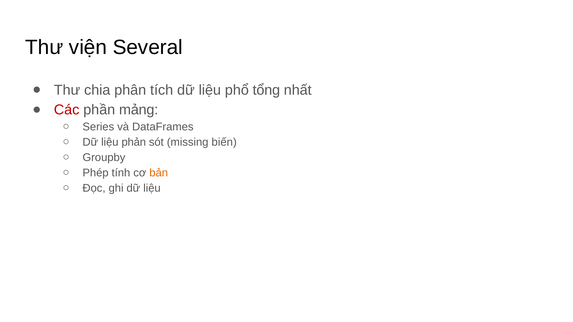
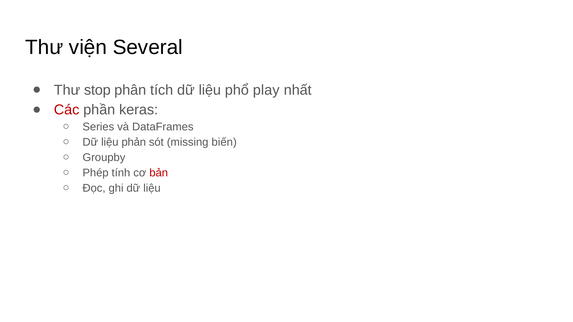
chia: chia -> stop (97, 90)
tổng: tổng -> play (266, 90)
mảng: mảng -> keras (139, 110)
bản colour: orange -> red (159, 173)
